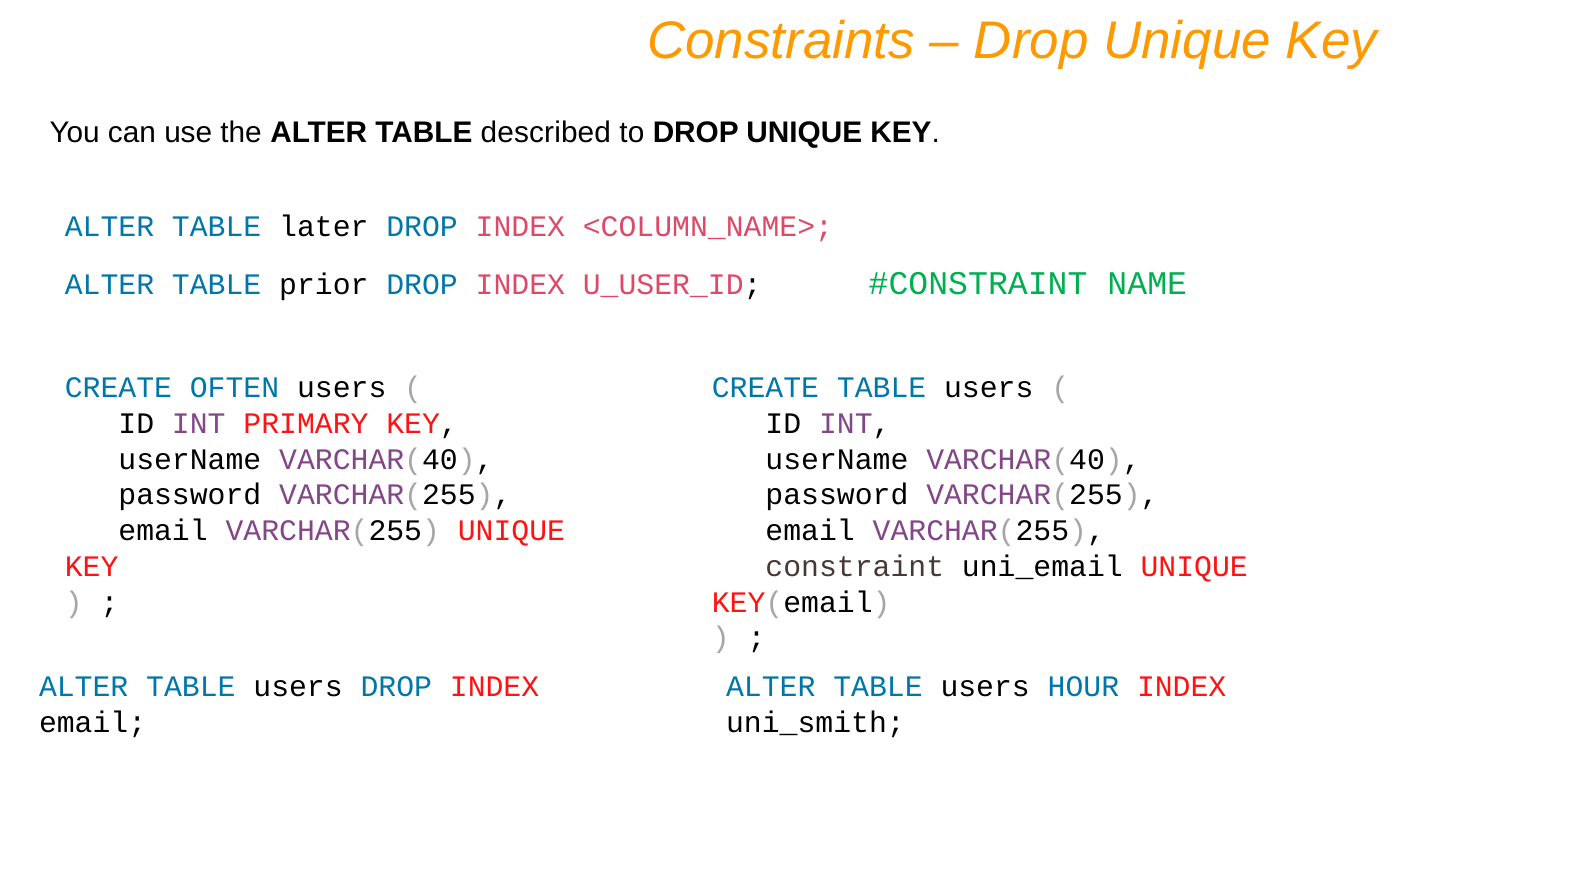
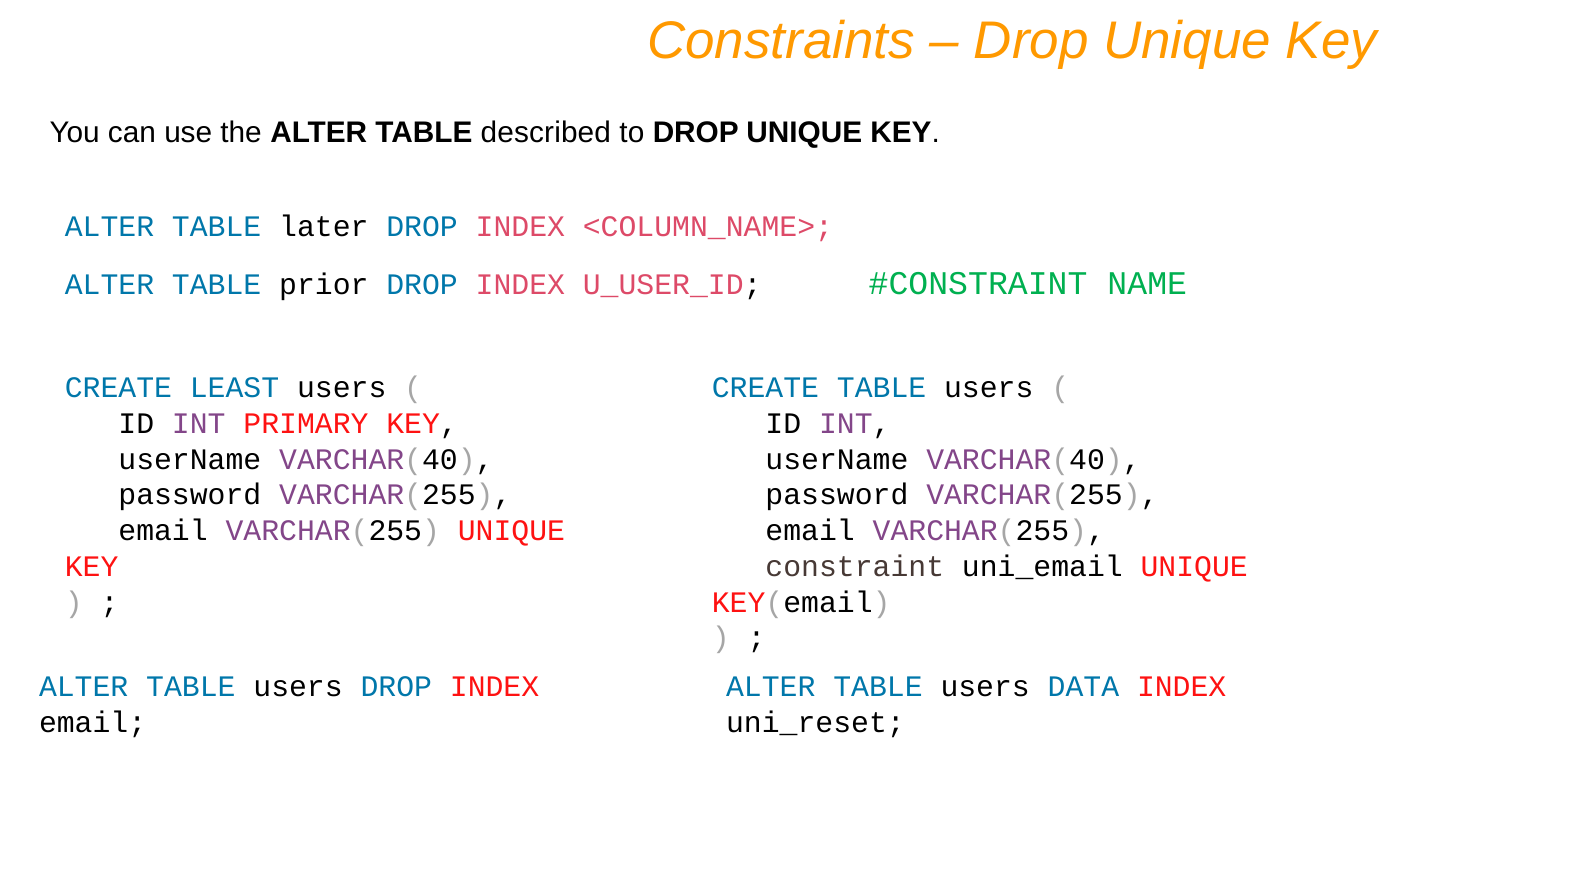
OFTEN: OFTEN -> LEAST (235, 388)
HOUR: HOUR -> DATA (1083, 687)
uni_smith: uni_smith -> uni_reset (815, 723)
